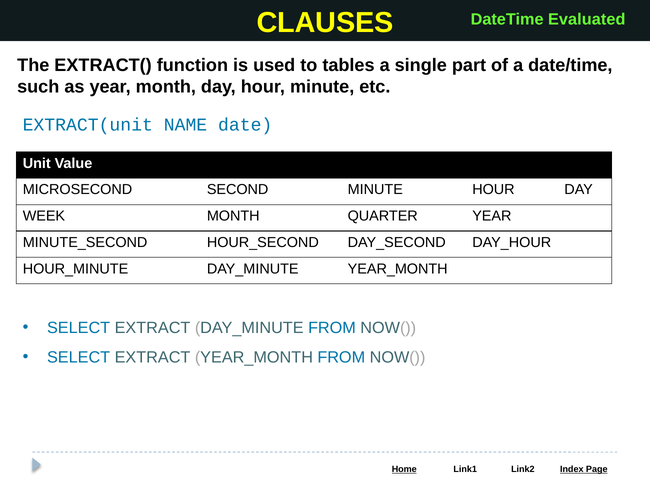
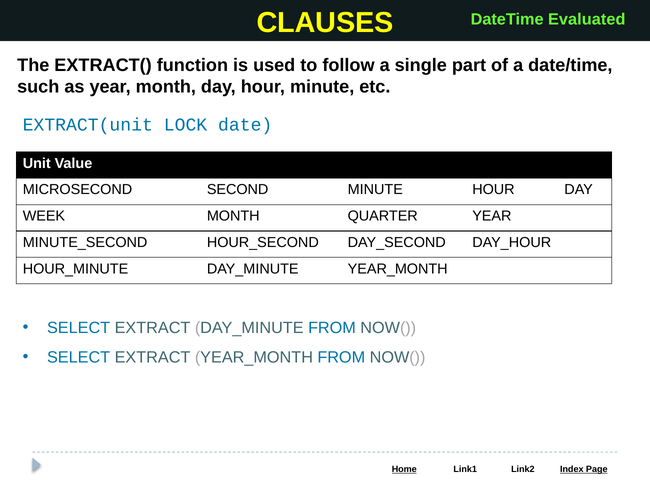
tables: tables -> follow (348, 65)
NAME: NAME -> LOCK (185, 124)
